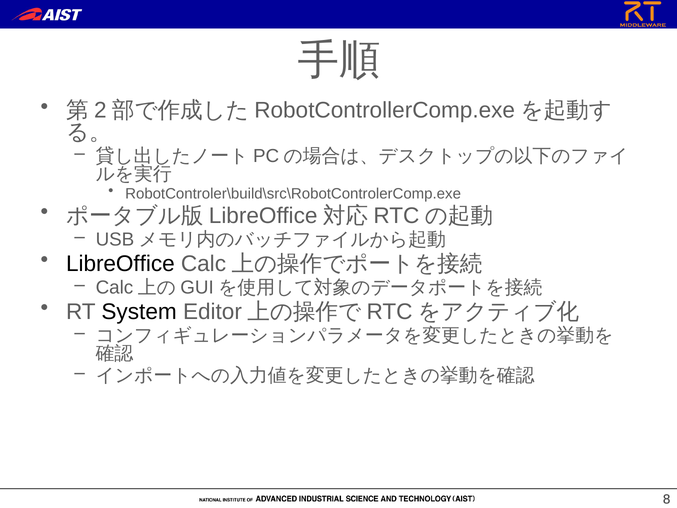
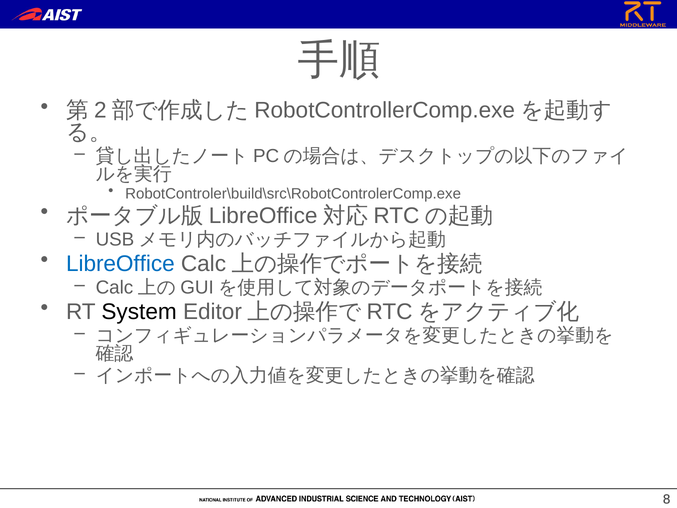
LibreOffice colour: black -> blue (120, 264)
